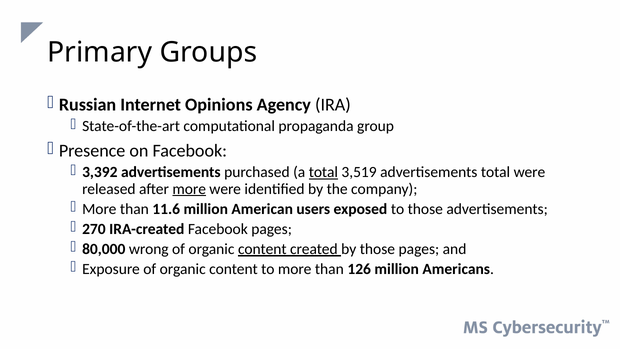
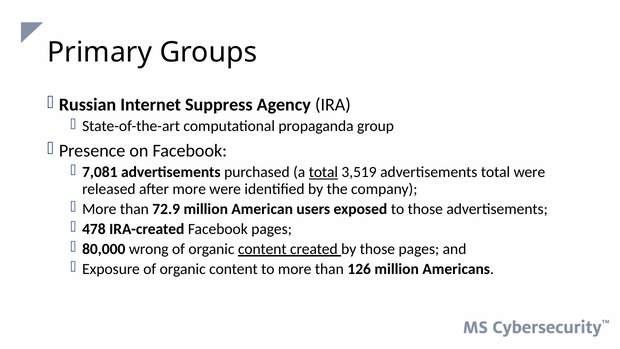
Opinions: Opinions -> Suppress (219, 105)
3,392: 3,392 -> 7,081 (100, 172)
more underline: present -> none (189, 189)
11.6: 11.6 -> 72.9 (166, 209)
270: 270 -> 478 (94, 229)
